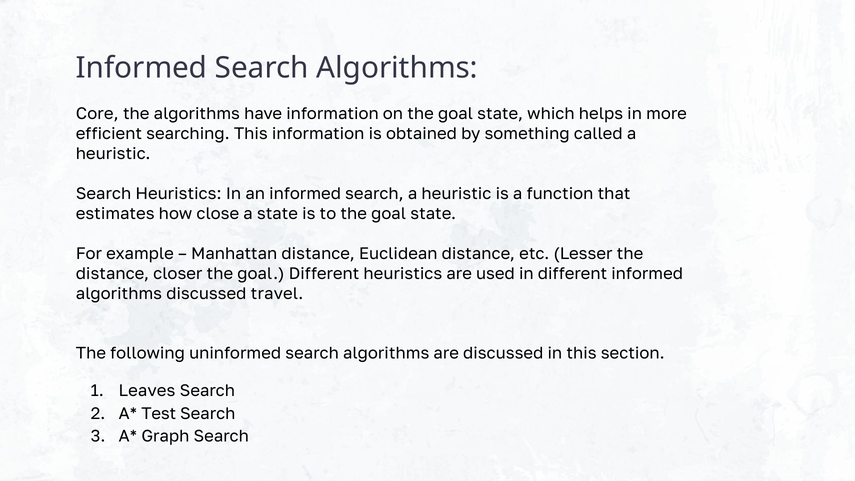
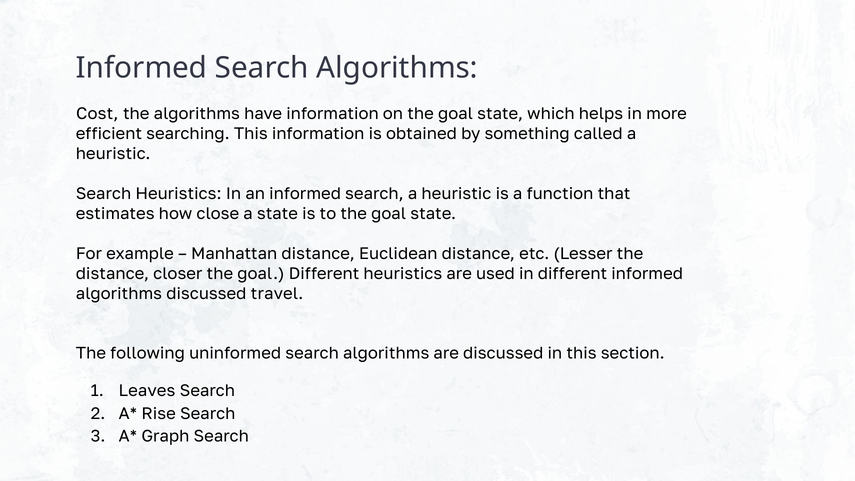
Core: Core -> Cost (97, 114)
Test: Test -> Rise (159, 413)
